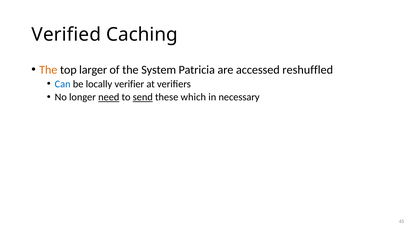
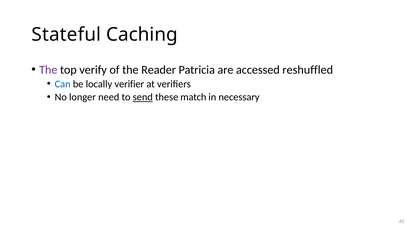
Verified: Verified -> Stateful (66, 35)
The colour: orange -> purple (48, 70)
larger: larger -> verify (93, 70)
System: System -> Reader (159, 70)
need underline: present -> none (109, 97)
which: which -> match (193, 97)
